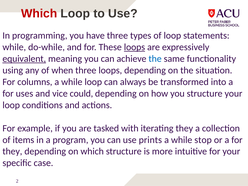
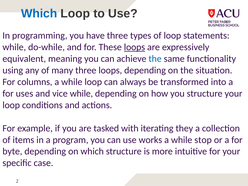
Which colour: red -> blue (39, 13)
equivalent underline: present -> none (24, 59)
when: when -> many (62, 70)
vice could: could -> while (81, 93)
prints: prints -> works (150, 140)
they: they -> byte (12, 151)
